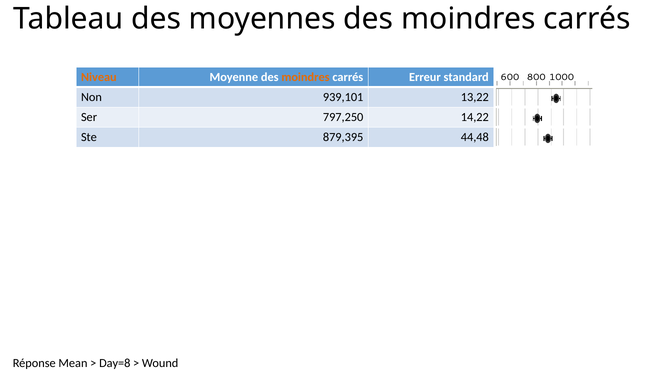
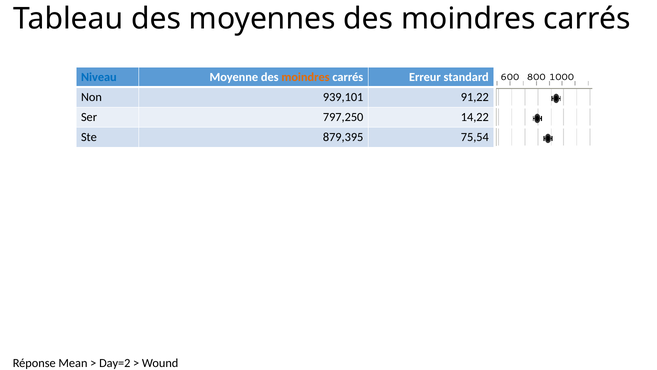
Niveau colour: orange -> blue (99, 77)
13,22: 13,22 -> 91,22 (475, 97)
44,48: 44,48 -> 75,54 (475, 137)
Day=8: Day=8 -> Day=2 (115, 363)
